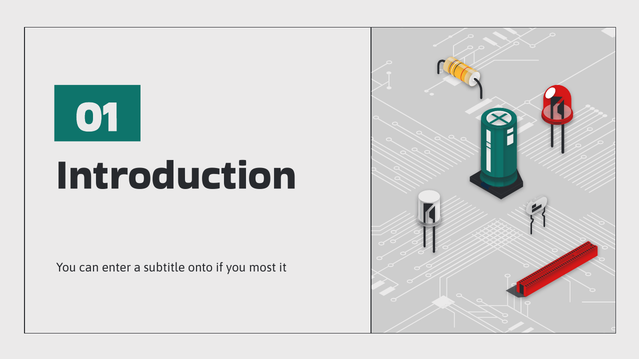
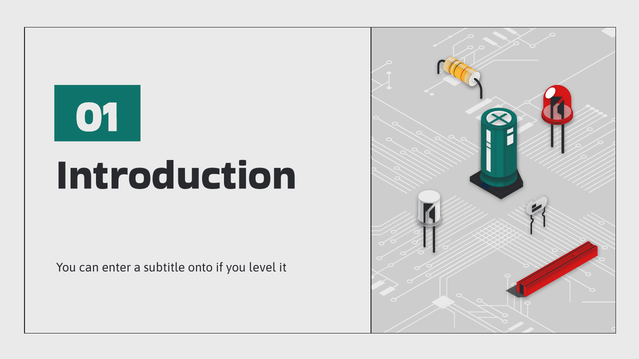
most: most -> level (263, 268)
